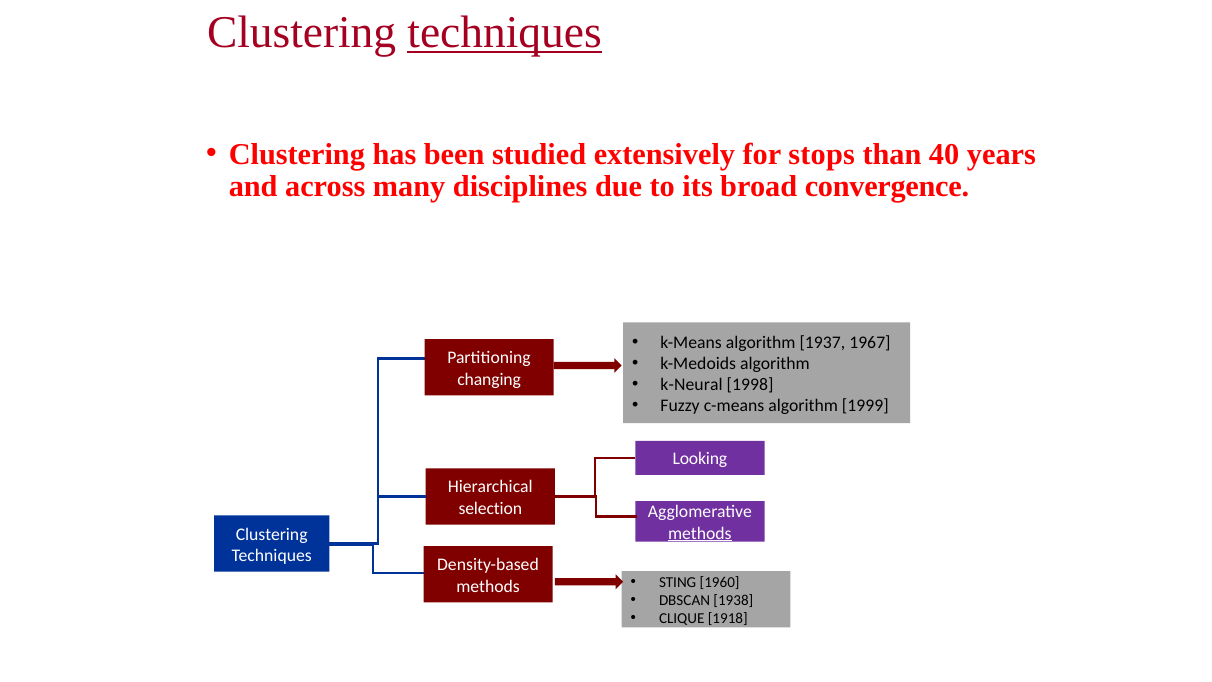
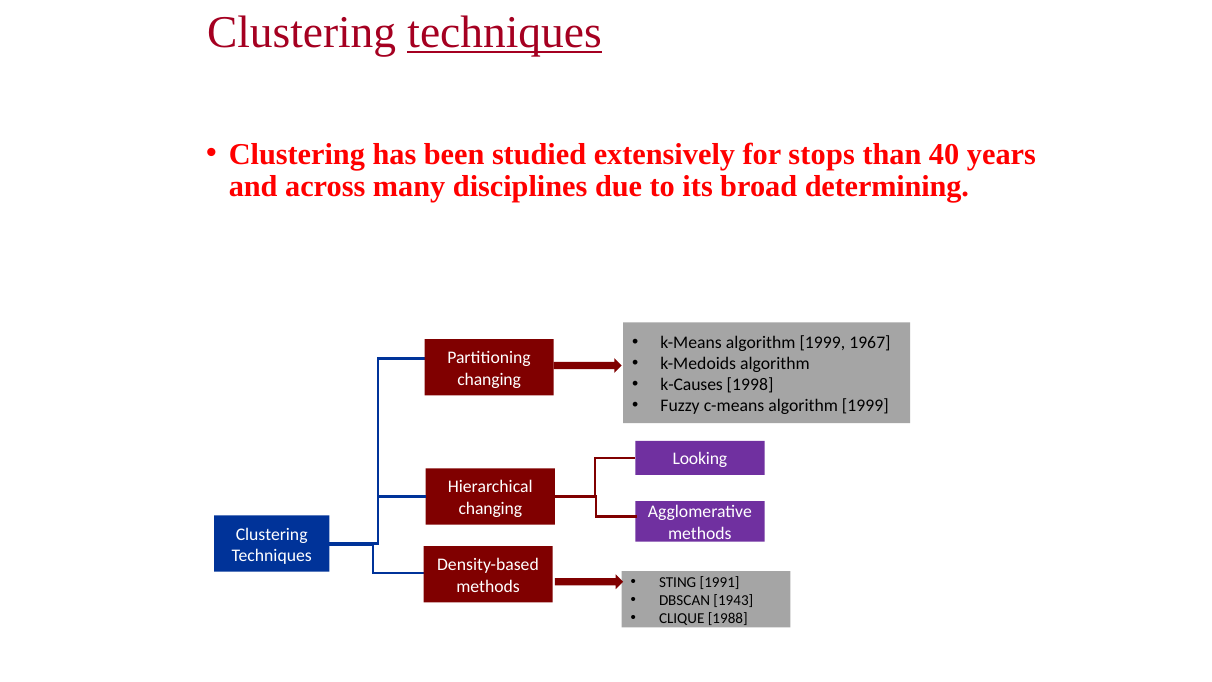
convergence: convergence -> determining (887, 187)
k-Means algorithm 1937: 1937 -> 1999 (822, 342)
k-Neural: k-Neural -> k-Causes (692, 385)
selection: selection -> changing (490, 508)
methods underline: present -> none (700, 533)
1960: 1960 -> 1991 (720, 582)
1938: 1938 -> 1943 (733, 600)
1918: 1918 -> 1988 (728, 618)
